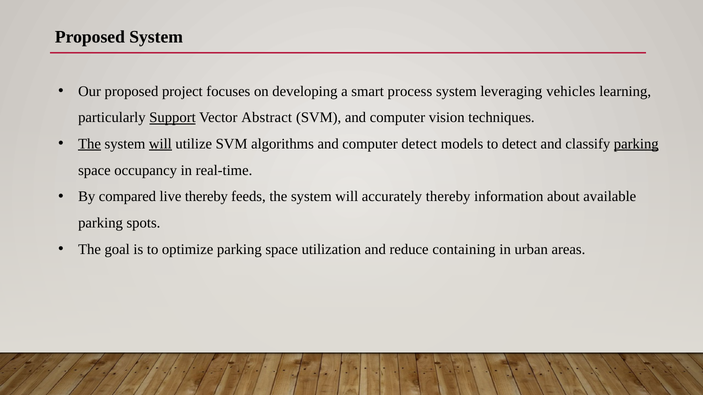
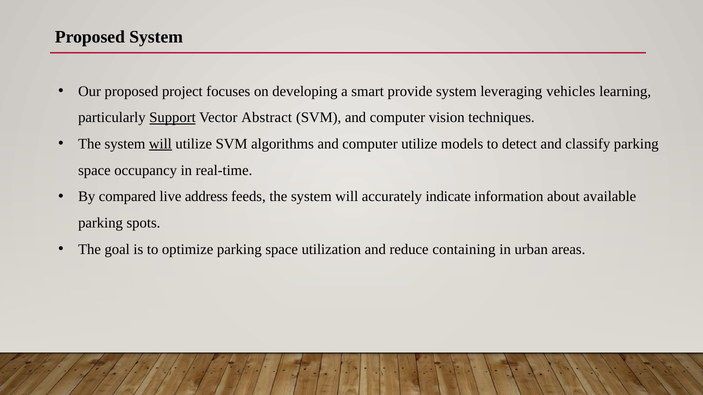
process: process -> provide (410, 91)
The underline: present -> none (90, 144)
computer detect: detect -> utilize (419, 144)
parking underline: present -> none (636, 144)
live thereby: thereby -> address (206, 197)
accurately thereby: thereby -> indicate (448, 197)
